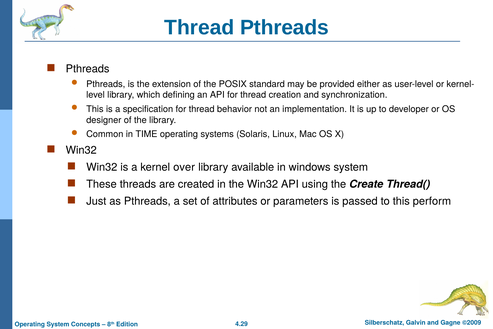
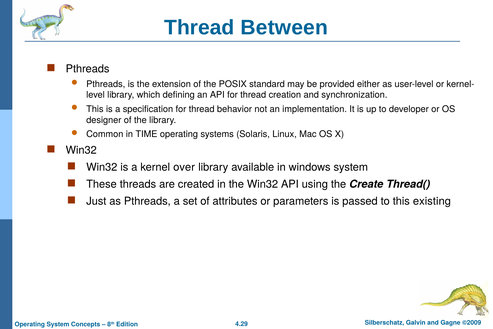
Thread Pthreads: Pthreads -> Between (284, 27)
perform: perform -> existing (432, 201)
